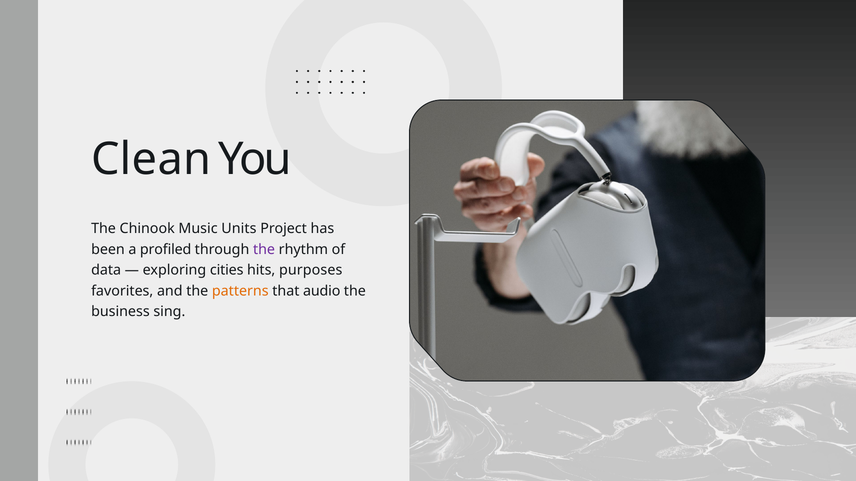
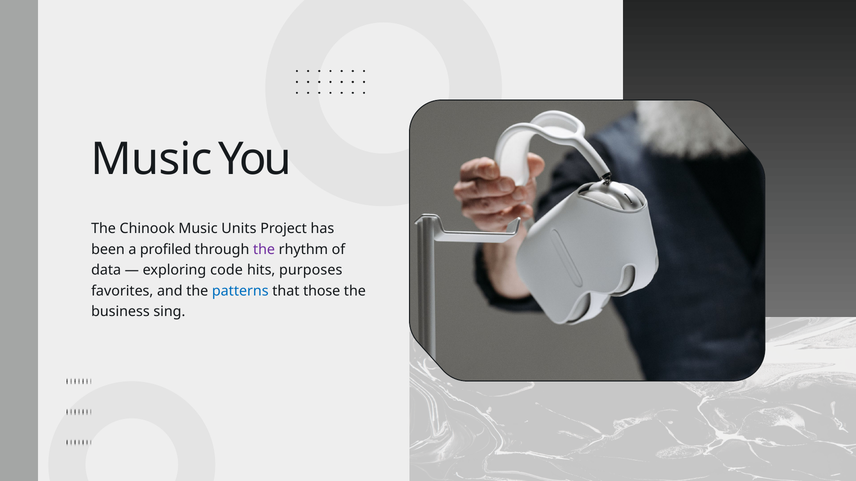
Clean: Clean -> Music (152, 159)
cities: cities -> code (227, 270)
patterns colour: orange -> blue (240, 291)
audio: audio -> those (322, 291)
